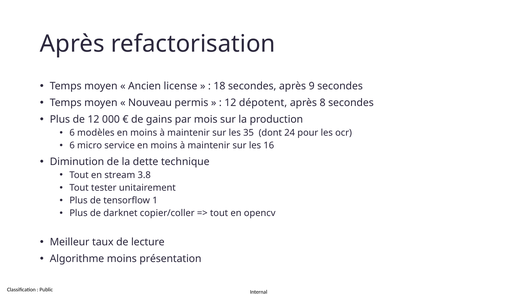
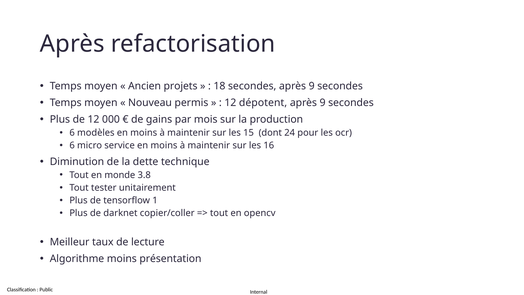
license: license -> projets (181, 86)
8: 8 -> 9 (323, 103)
35: 35 -> 15 (249, 133)
stream: stream -> monde (120, 175)
